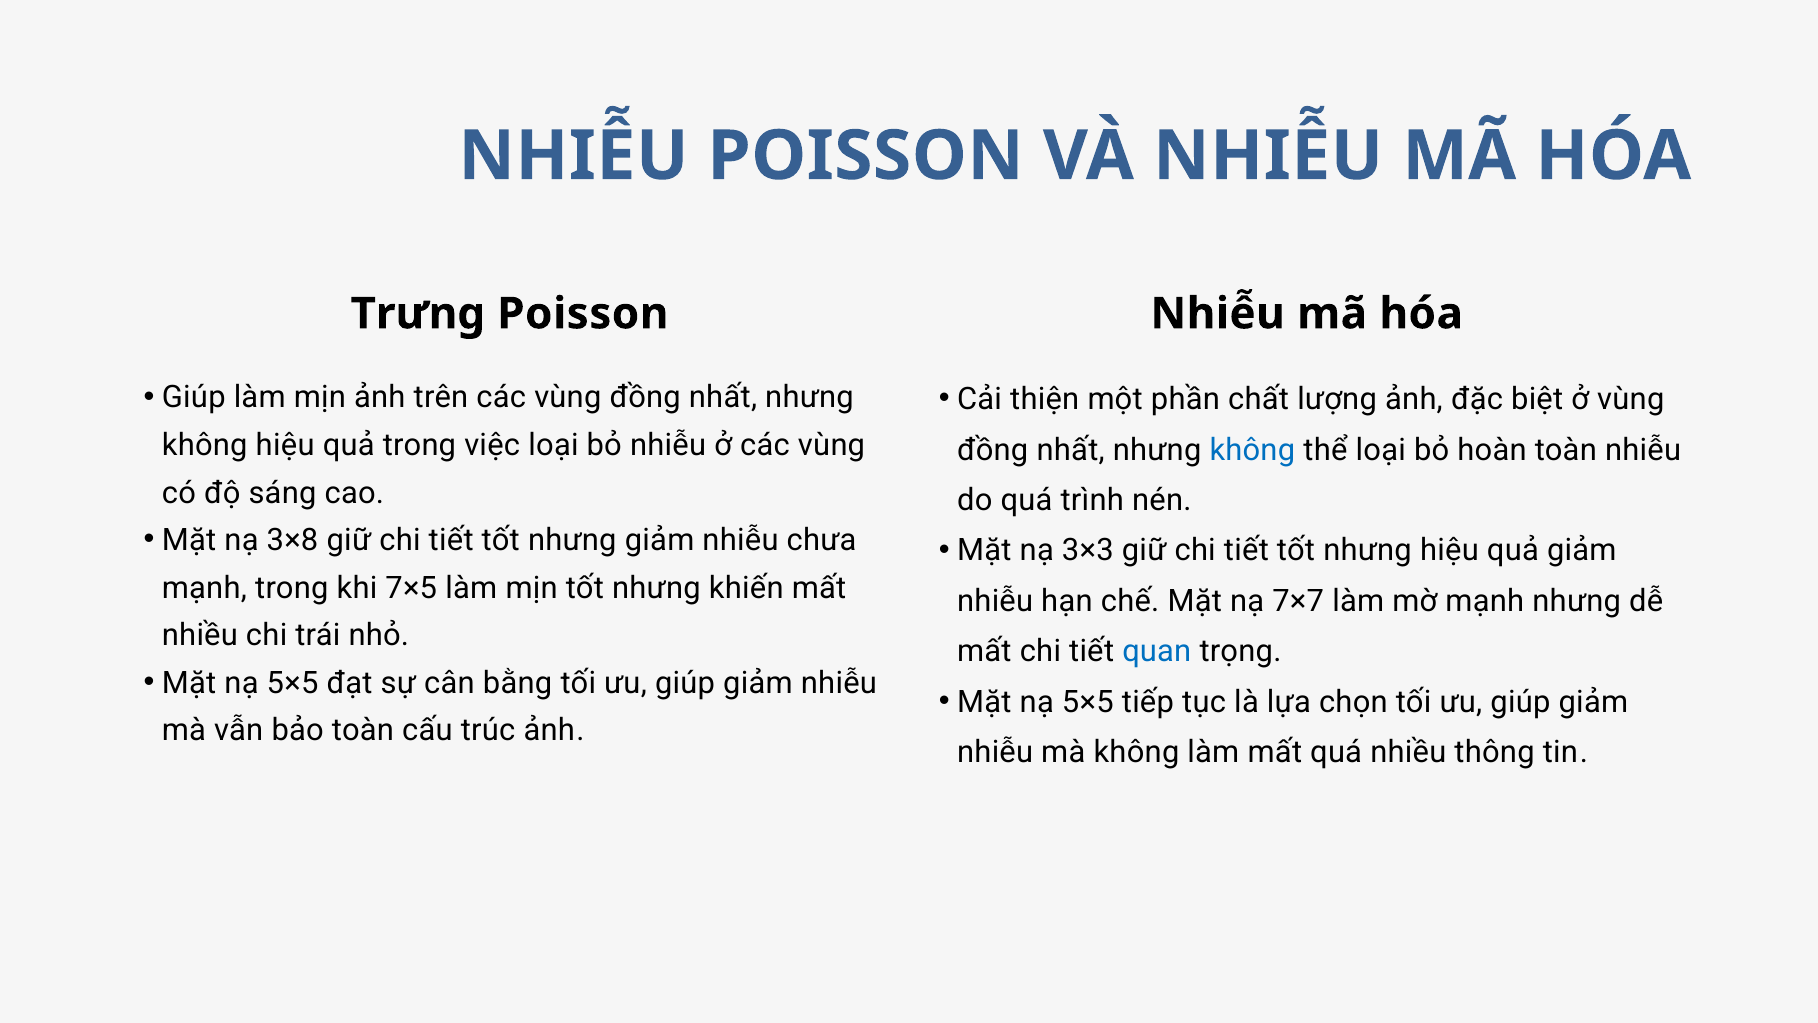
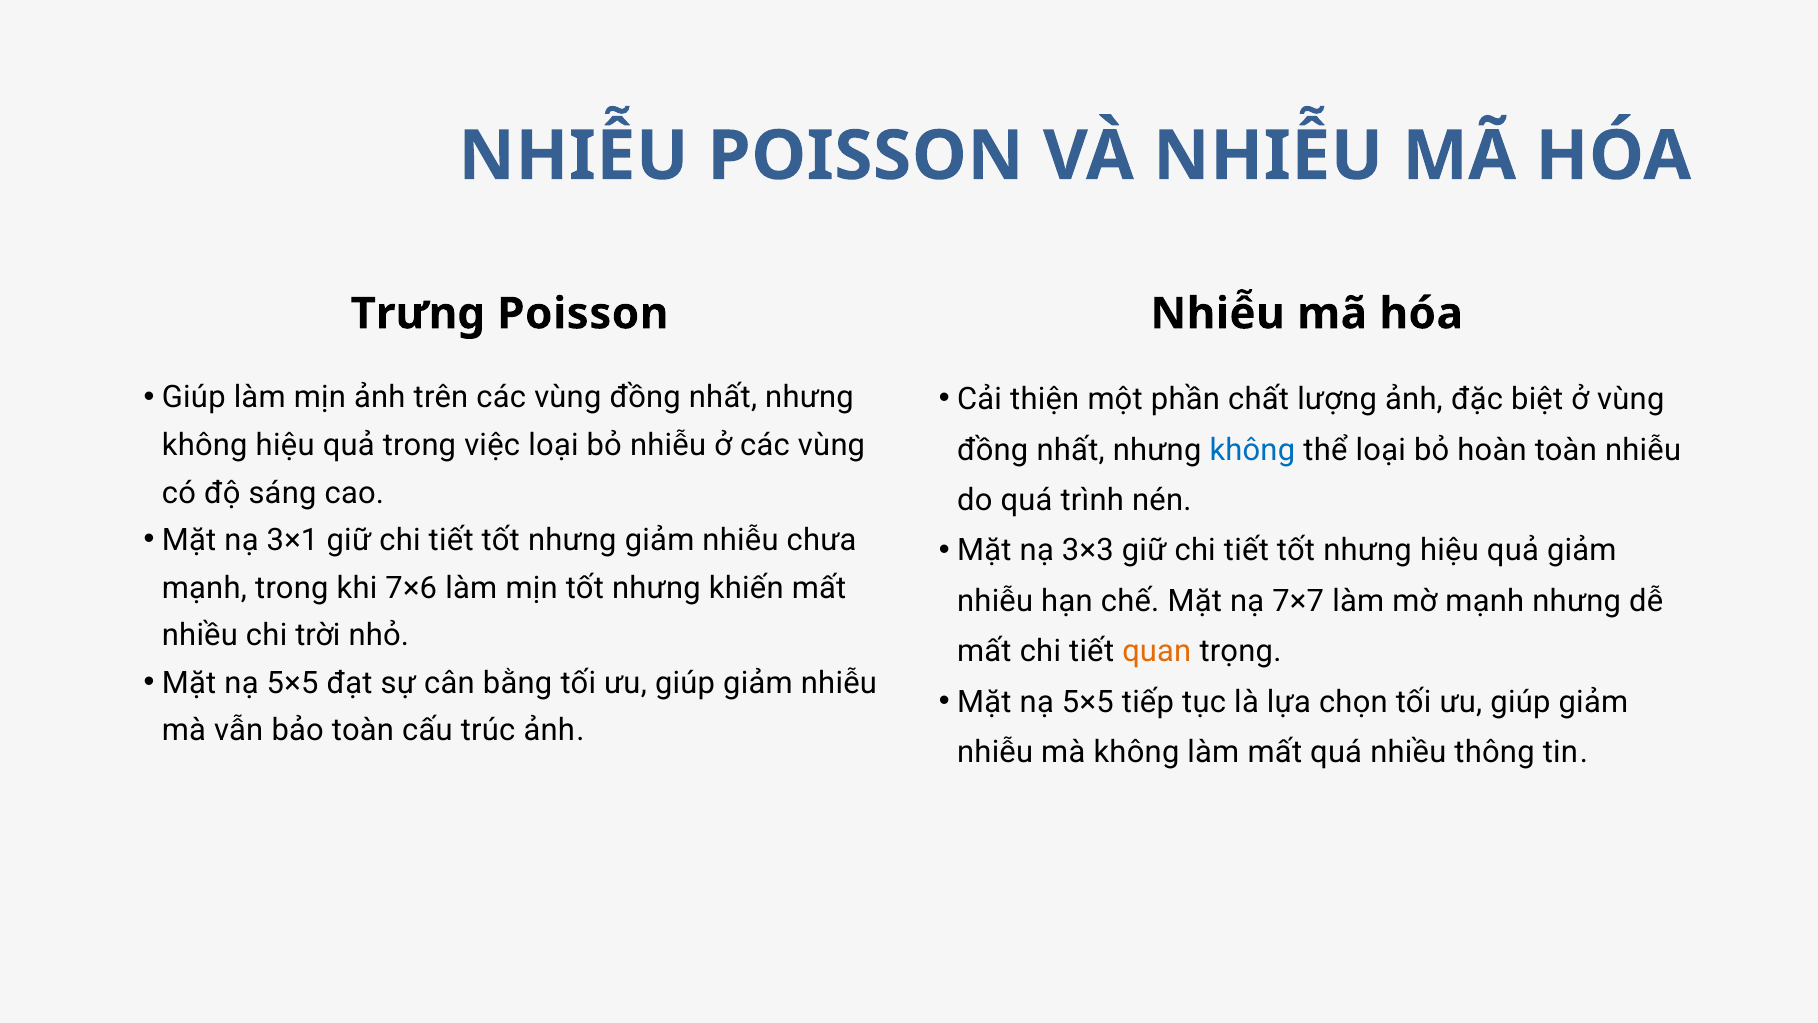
3×8: 3×8 -> 3×1 (293, 540)
7×5: 7×5 -> 7×6 (411, 588)
trái: trái -> trời (318, 635)
quan colour: blue -> orange (1157, 651)
